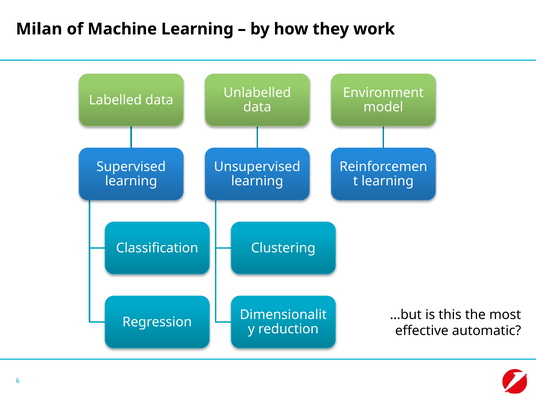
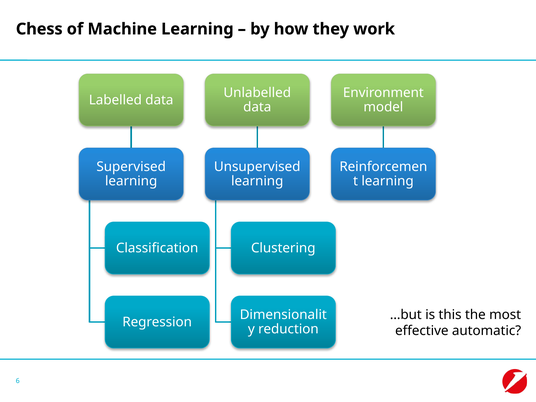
Milan: Milan -> Chess (39, 29)
